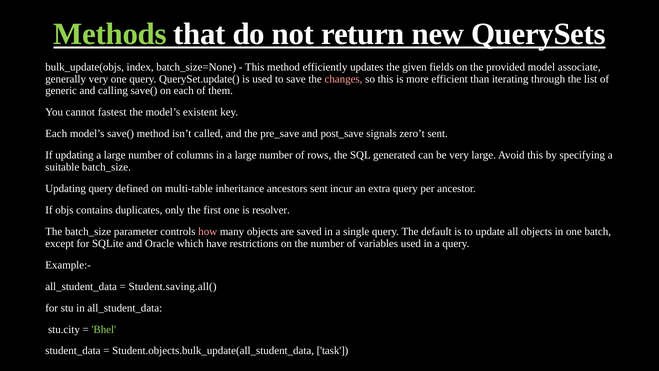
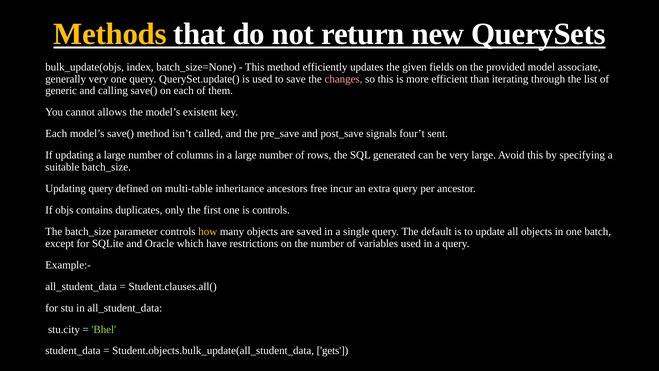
Methods colour: light green -> yellow (110, 34)
fastest: fastest -> allows (112, 112)
zero’t: zero’t -> four’t (412, 134)
ancestors sent: sent -> free (319, 188)
is resolver: resolver -> controls (271, 210)
how colour: pink -> yellow (208, 231)
Student.saving.all(: Student.saving.all( -> Student.clauses.all( (173, 286)
task: task -> gets (332, 351)
